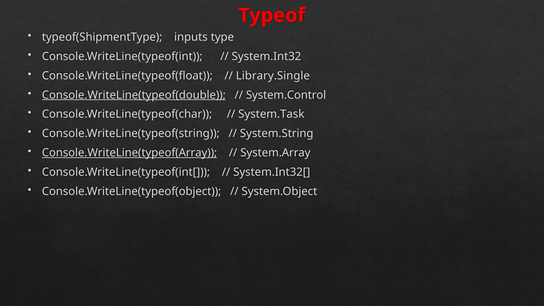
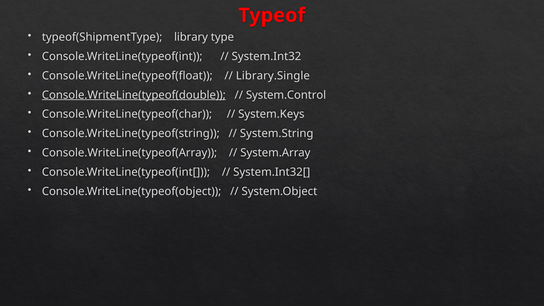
inputs: inputs -> library (191, 37)
System.Task: System.Task -> System.Keys (271, 114)
Console.WriteLine(typeof(Array underline: present -> none (129, 153)
